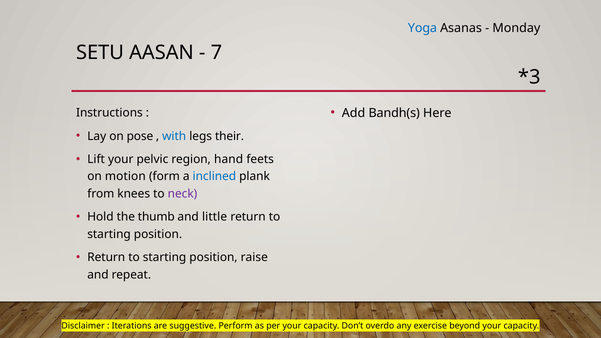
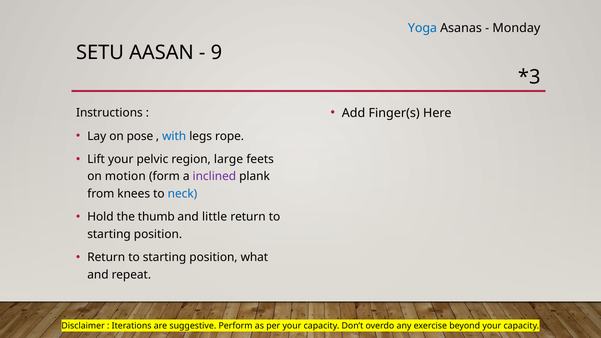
7: 7 -> 9 (216, 53)
Bandh(s: Bandh(s -> Finger(s (394, 113)
their: their -> rope (230, 136)
hand: hand -> large (229, 159)
inclined colour: blue -> purple (214, 177)
neck colour: purple -> blue (183, 194)
raise: raise -> what (254, 258)
